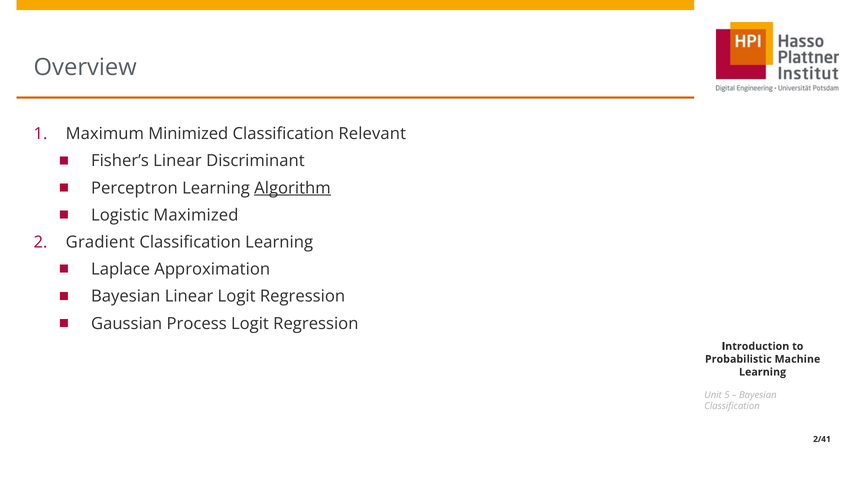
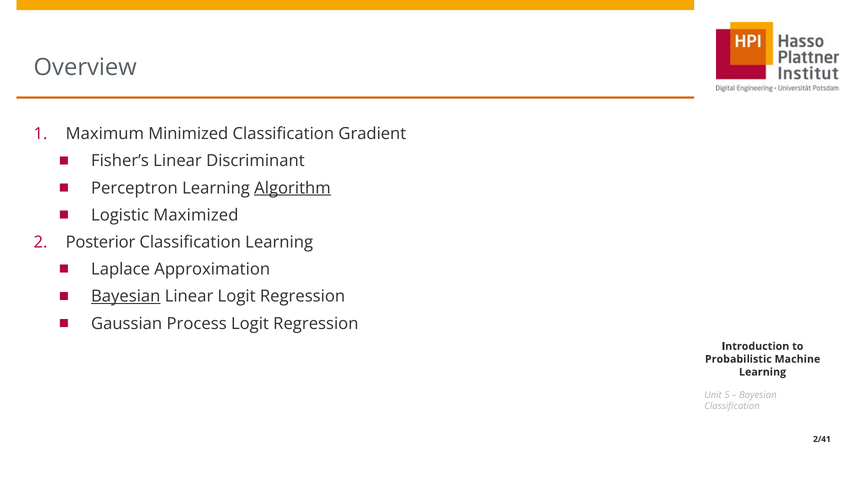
Relevant: Relevant -> Gradient (372, 134)
Gradient: Gradient -> Posterior (100, 242)
Bayesian underline: none -> present (126, 297)
